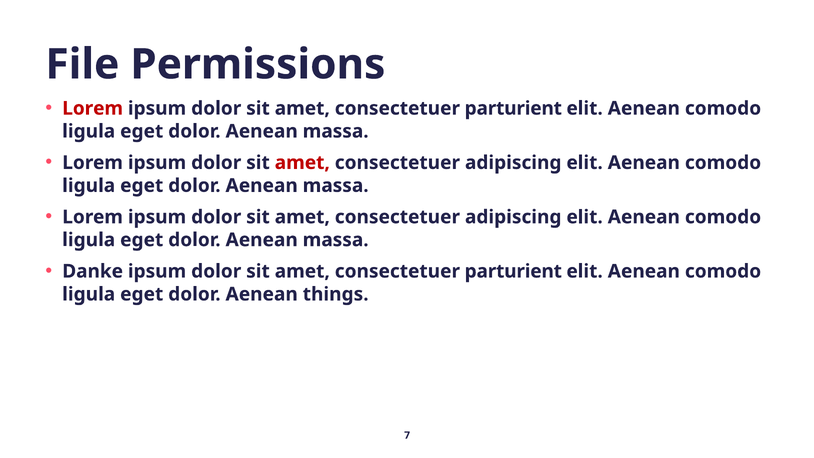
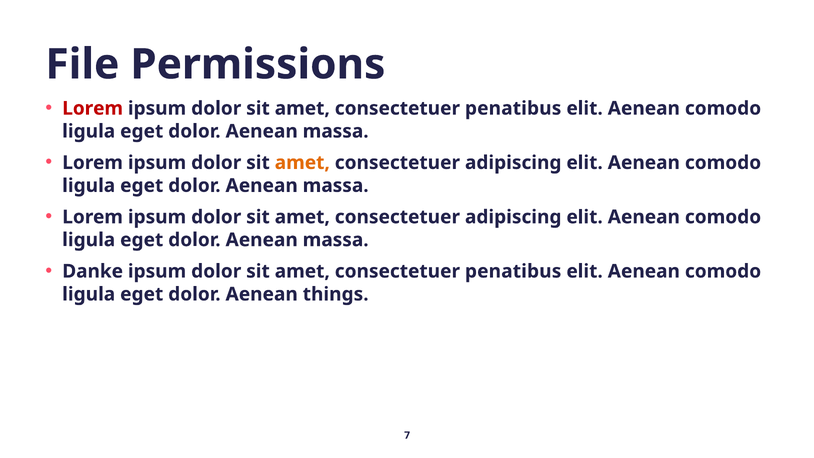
parturient: parturient -> penatibus (513, 108)
amet colour: red -> orange (302, 163)
parturient: parturient -> penatibus (513, 271)
